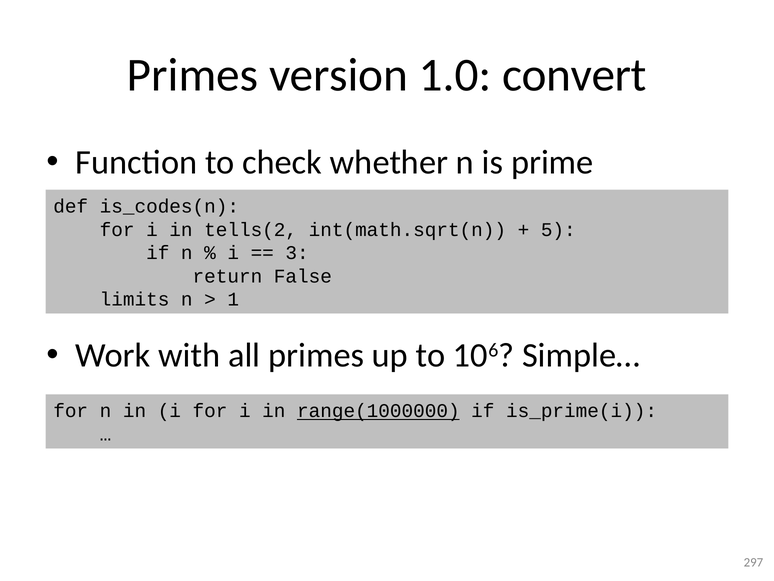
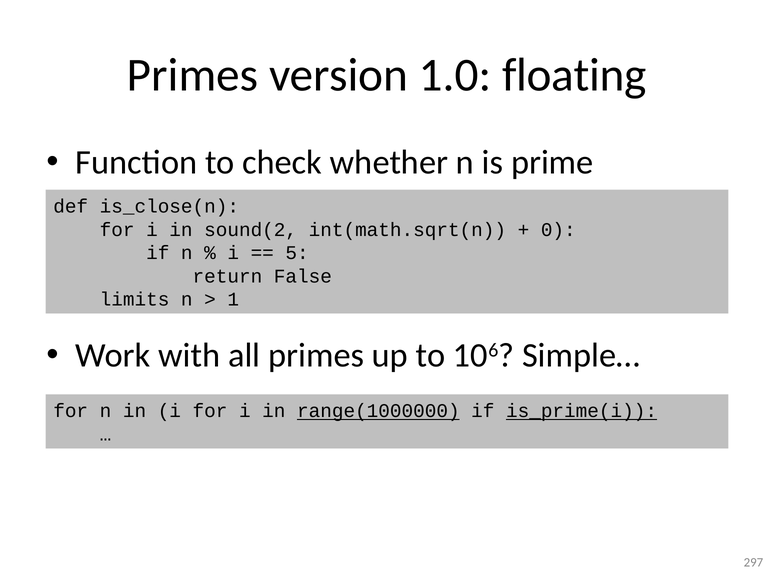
convert: convert -> floating (574, 75)
is_codes(n: is_codes(n -> is_close(n (169, 206)
tells(2: tells(2 -> sound(2 (251, 230)
5: 5 -> 0 (558, 230)
3: 3 -> 5 (297, 253)
is_prime(i underline: none -> present (582, 411)
